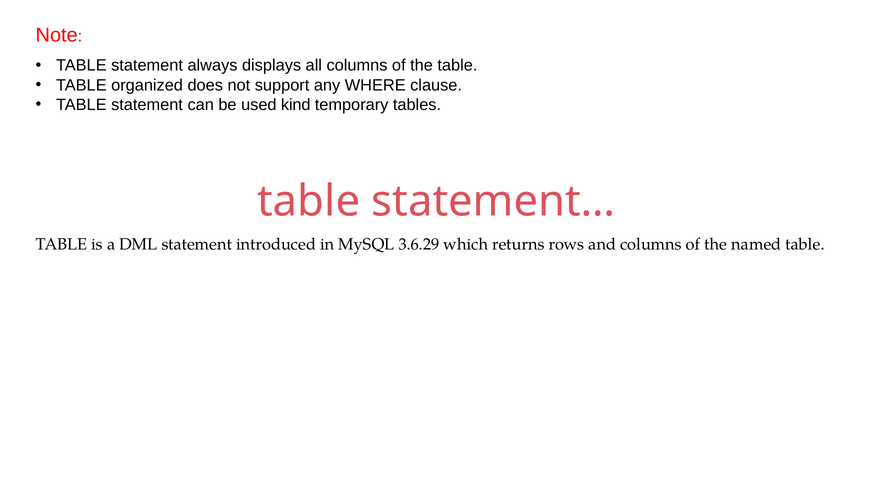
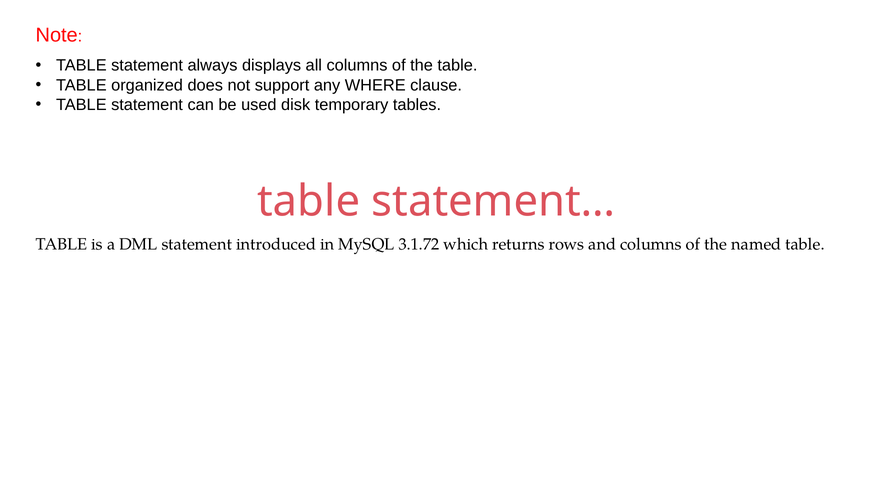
kind: kind -> disk (296, 105)
3.6.29: 3.6.29 -> 3.1.72 (419, 244)
